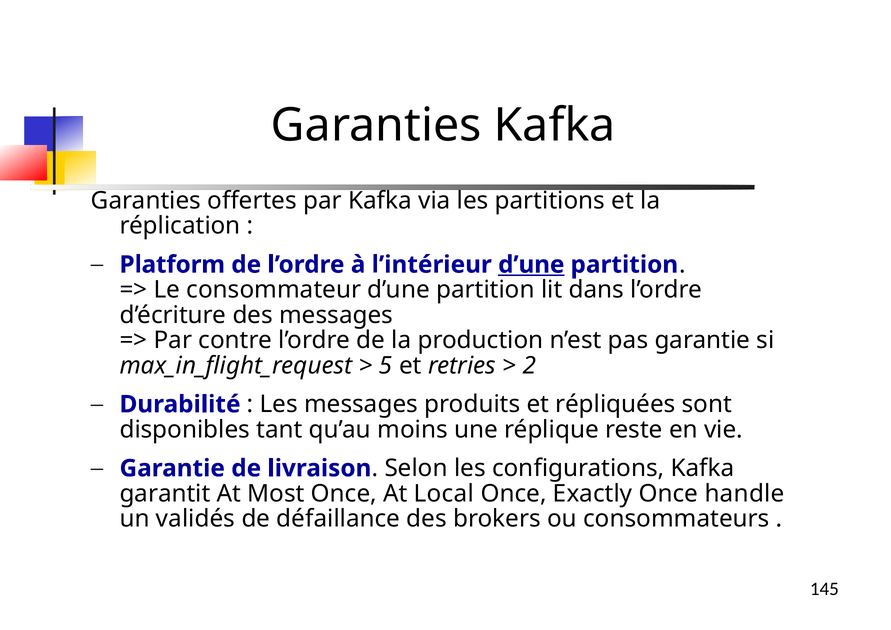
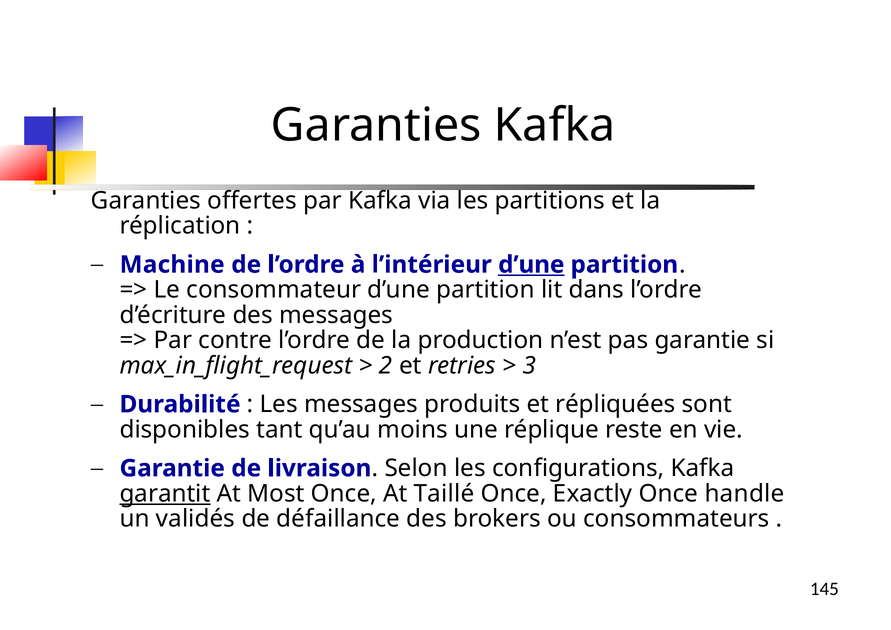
Platform: Platform -> Machine (172, 265)
5: 5 -> 2 (386, 366)
2: 2 -> 3 (529, 366)
garantit underline: none -> present (165, 494)
Local: Local -> Taillé (444, 494)
